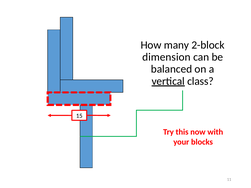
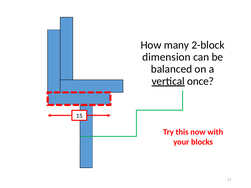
class: class -> once (200, 81)
